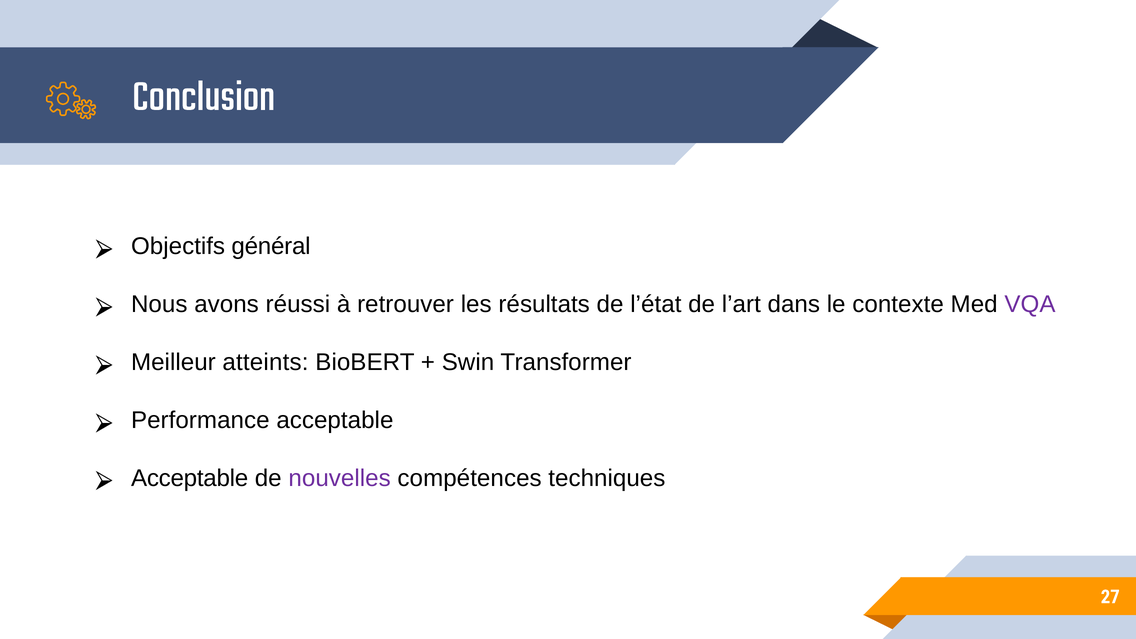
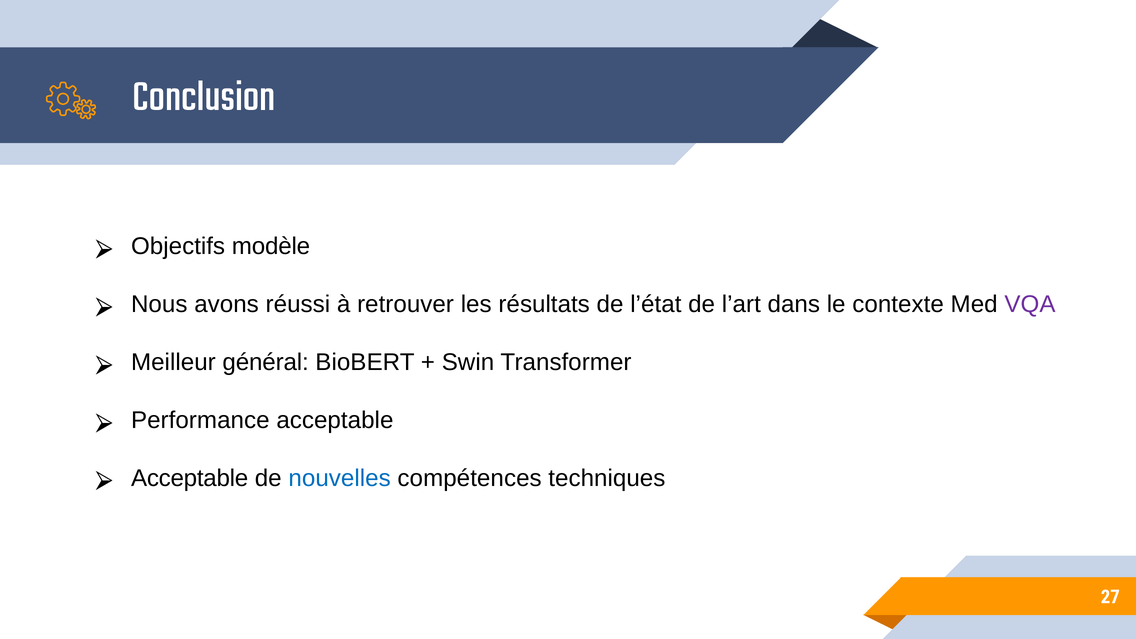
général: général -> modèle (271, 246)
atteints: atteints -> général (266, 362)
nouvelles colour: purple -> blue (340, 478)
